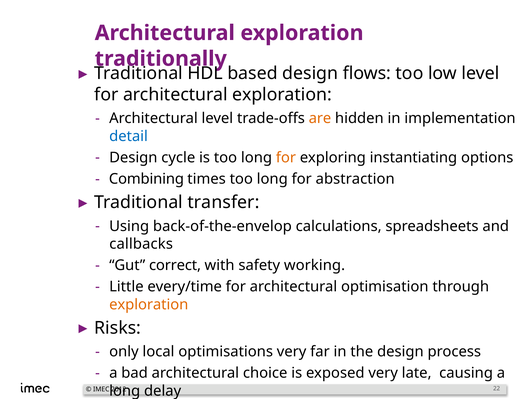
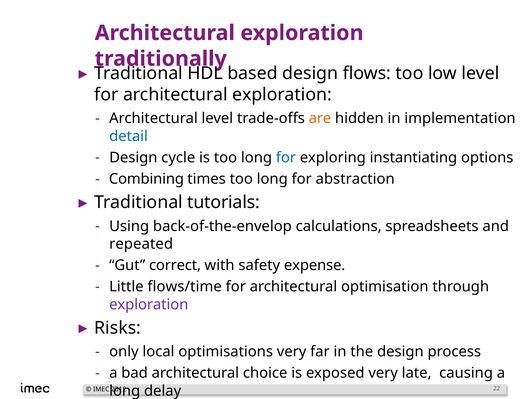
for colour: orange -> blue (286, 158)
transfer: transfer -> tutorials (224, 202)
callbacks: callbacks -> repeated (141, 244)
working: working -> expense (315, 265)
every/time: every/time -> flows/time (185, 287)
exploration colour: orange -> purple (149, 304)
